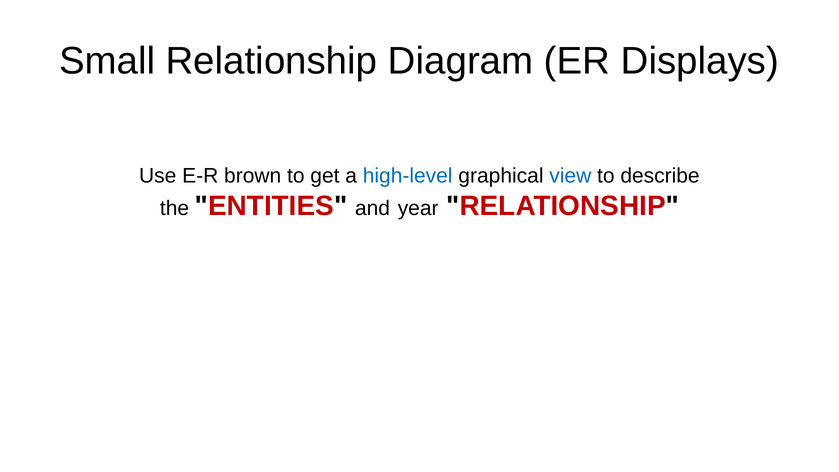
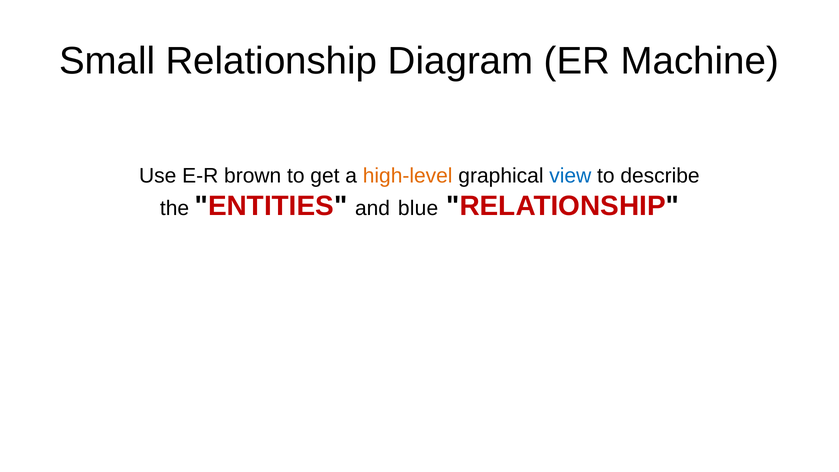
Displays: Displays -> Machine (700, 61)
high-level colour: blue -> orange (408, 176)
year: year -> blue (418, 208)
